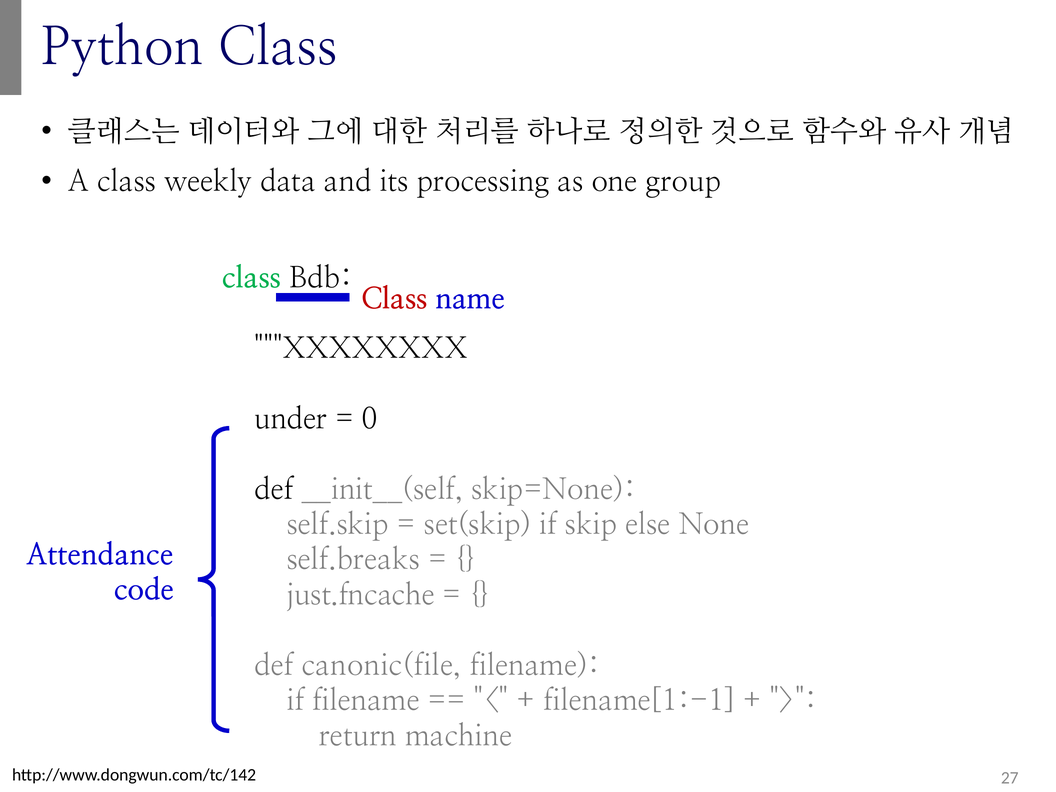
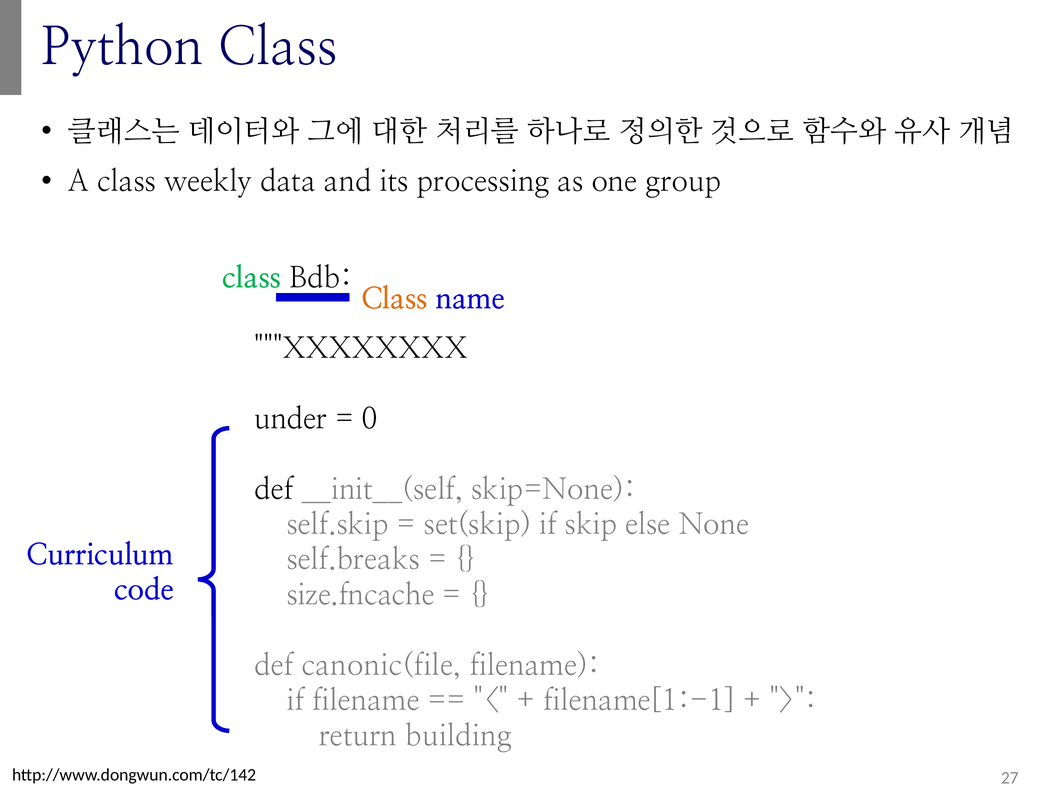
Class colour: red -> orange (394, 299)
Attendance: Attendance -> Curriculum (100, 555)
just.fncache: just.fncache -> size.fncache (361, 595)
machine: machine -> building (459, 736)
